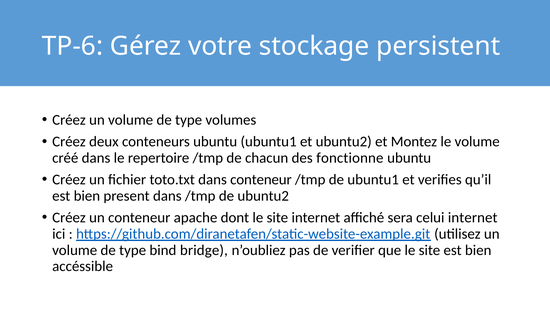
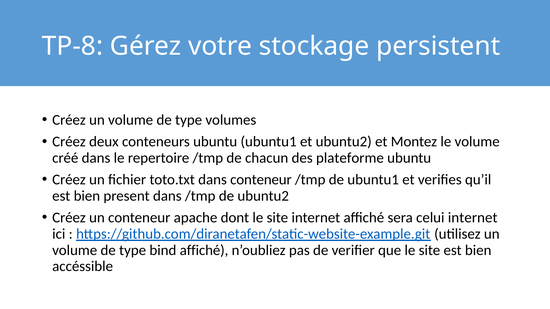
TP-6: TP-6 -> TP-8 (73, 46)
fonctionne: fonctionne -> plateforme (350, 158)
bind bridge: bridge -> affiché (204, 250)
